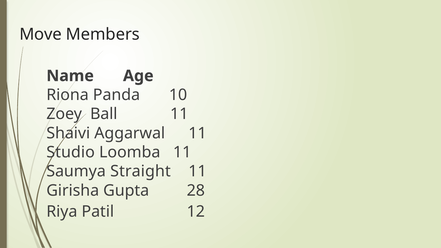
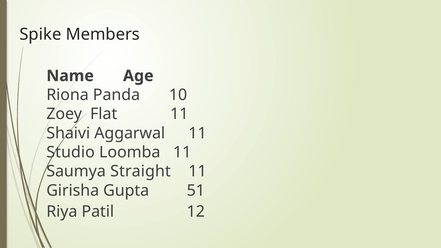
Move: Move -> Spike (40, 34)
Ball: Ball -> Flat (104, 114)
28: 28 -> 51 (196, 190)
